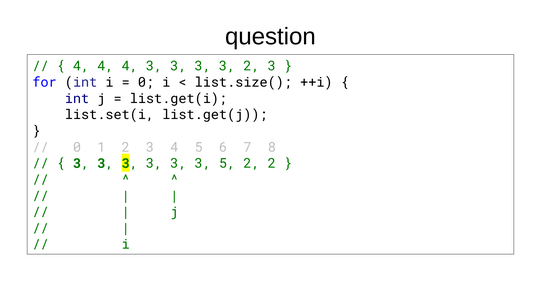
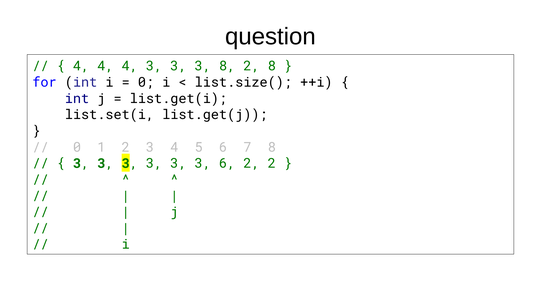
3: 3 -> 8 (227, 66)
3: 3 -> 8 (272, 66)
3 5: 5 -> 6 (227, 164)
